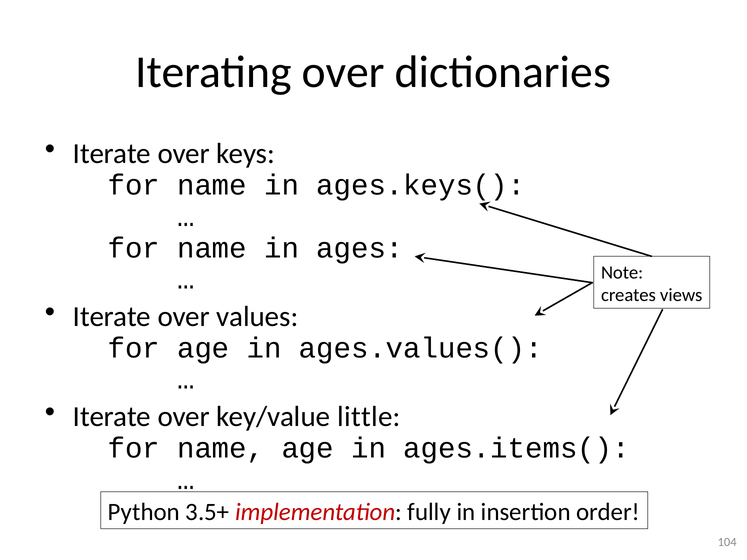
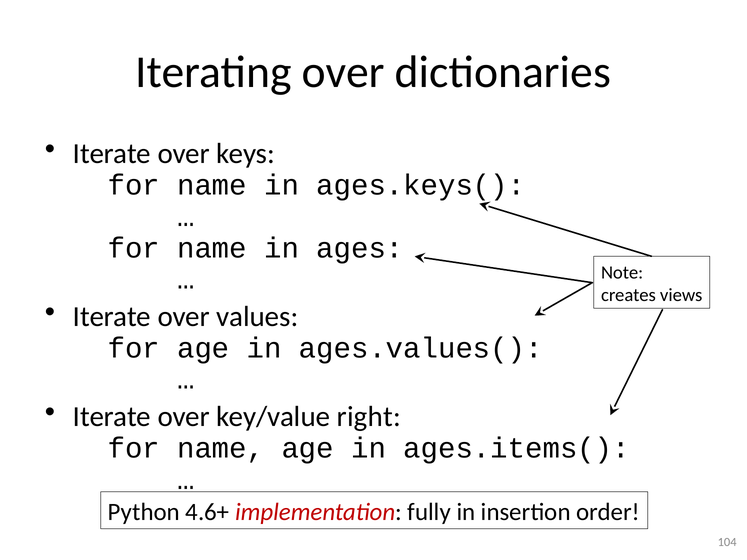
little: little -> right (369, 417)
3.5+: 3.5+ -> 4.6+ (207, 512)
